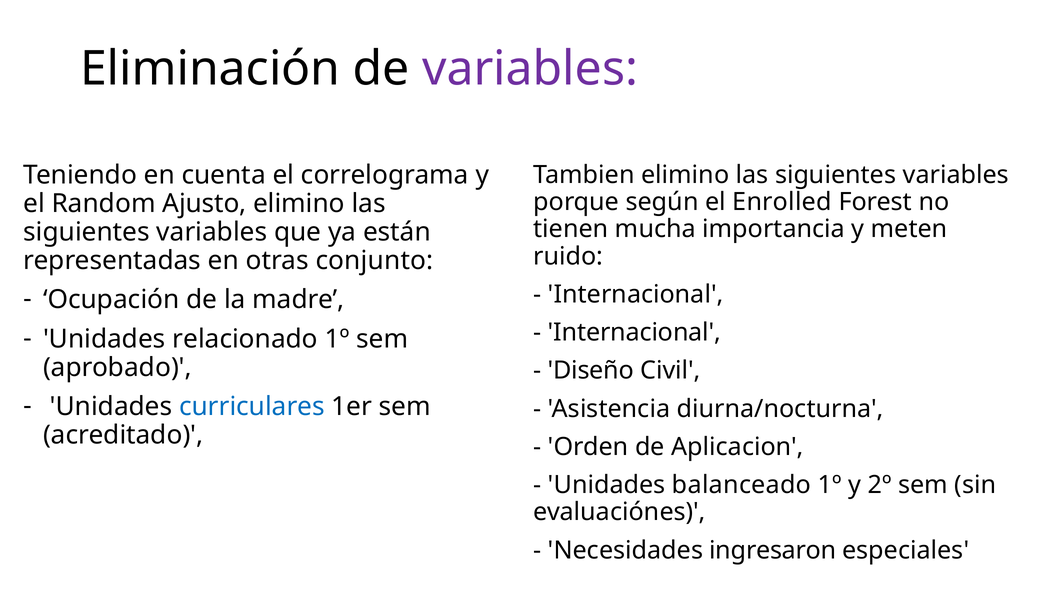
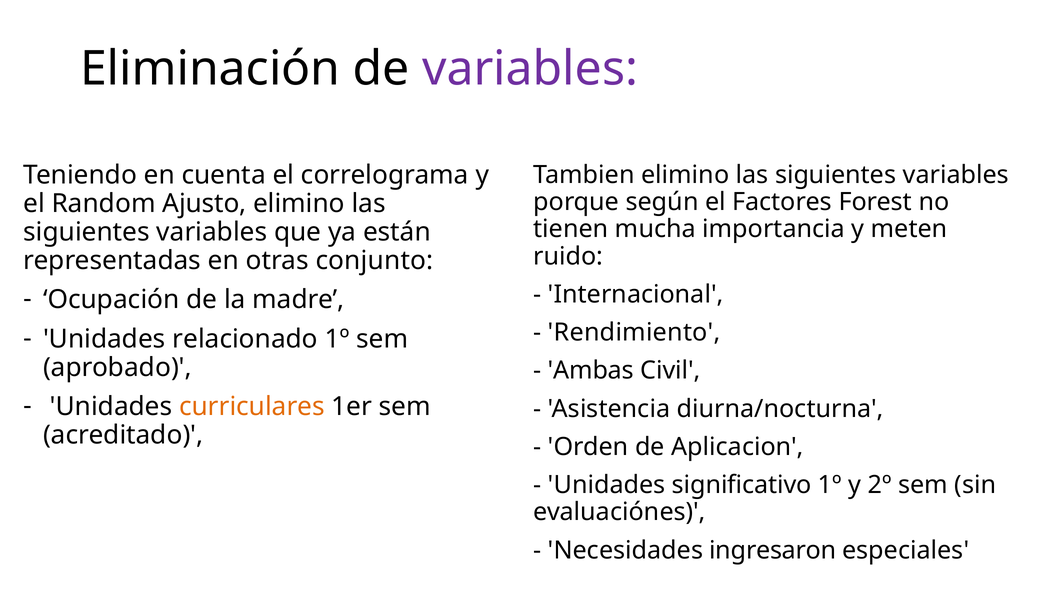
Enrolled: Enrolled -> Factores (782, 202)
Internacional: Internacional -> Rendimiento (634, 333)
Diseño: Diseño -> Ambas (591, 371)
curriculares colour: blue -> orange (252, 407)
balanceado: balanceado -> significativo (742, 485)
